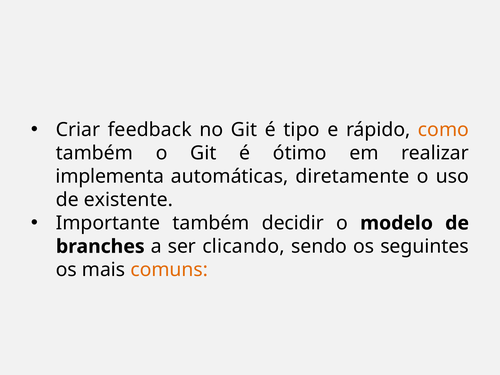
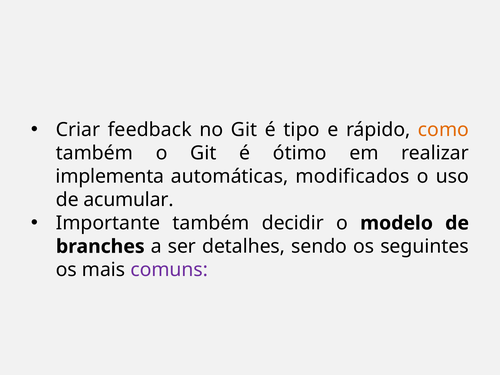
diretamente: diretamente -> modificados (353, 176)
existente: existente -> acumular (129, 200)
clicando: clicando -> detalhes (244, 246)
comuns colour: orange -> purple (169, 270)
